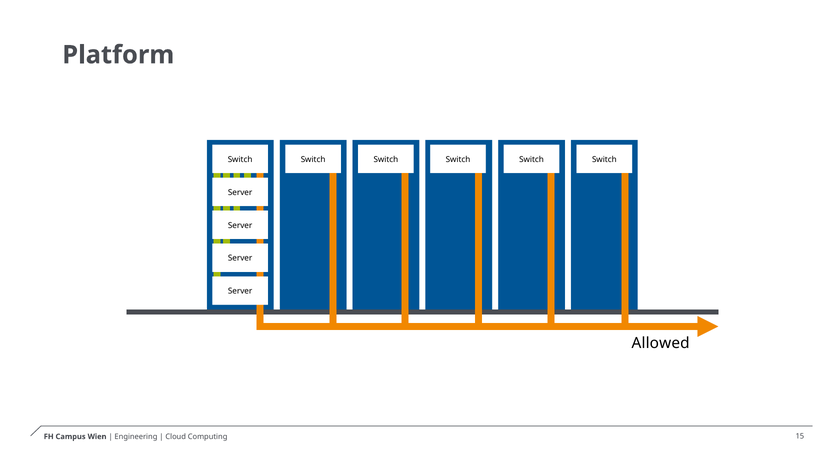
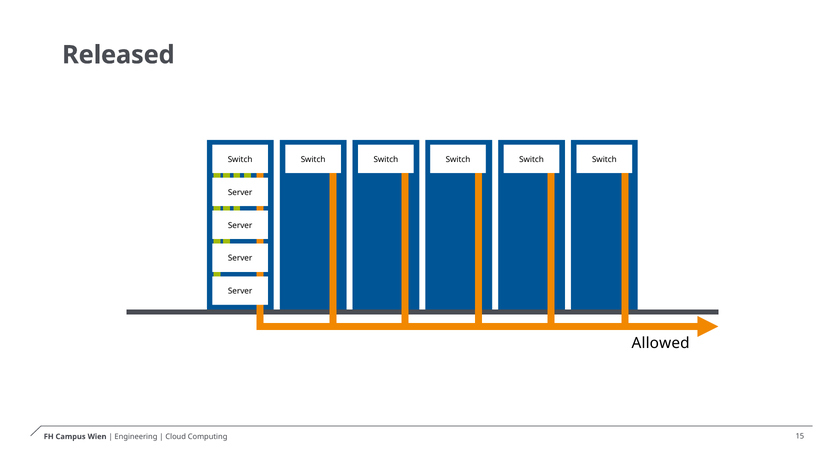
Platform: Platform -> Released (118, 55)
